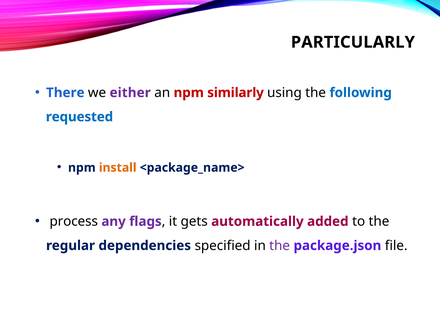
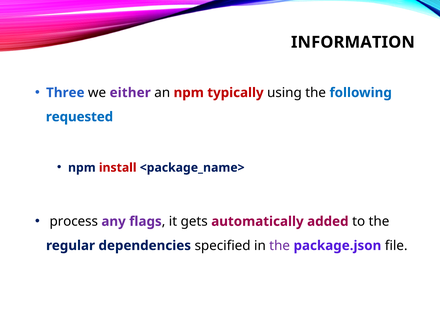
PARTICULARLY: PARTICULARLY -> INFORMATION (353, 42)
There: There -> Three (65, 93)
similarly: similarly -> typically (235, 93)
install colour: orange -> red (118, 168)
